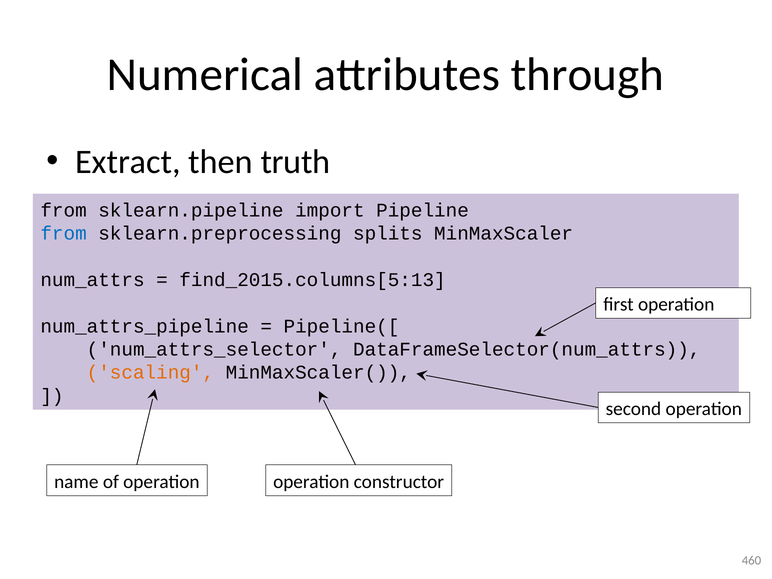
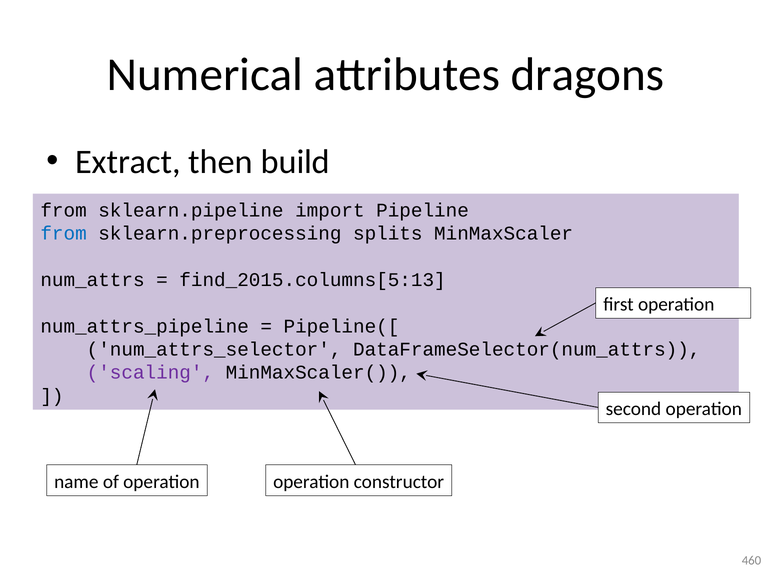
through: through -> dragons (587, 75)
truth: truth -> build (295, 162)
scaling colour: orange -> purple (150, 373)
